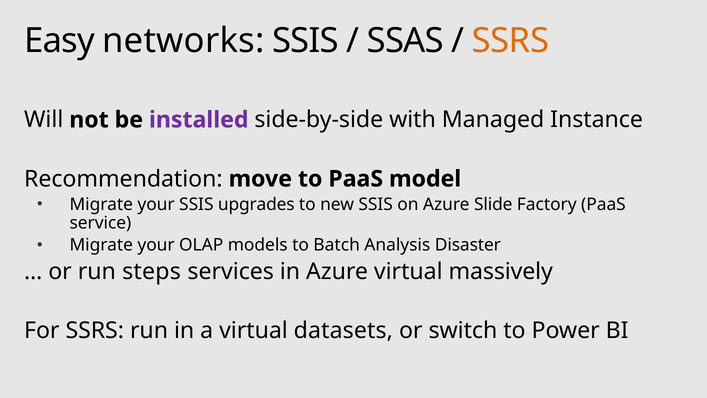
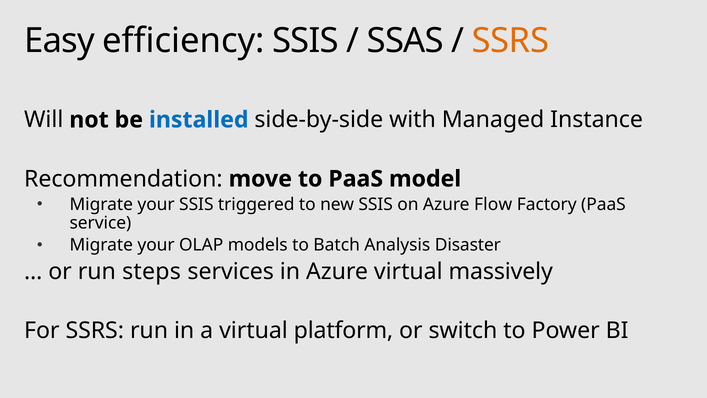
networks: networks -> efficiency (184, 41)
installed colour: purple -> blue (199, 120)
upgrades: upgrades -> triggered (256, 204)
Slide: Slide -> Flow (493, 204)
datasets: datasets -> platform (343, 330)
